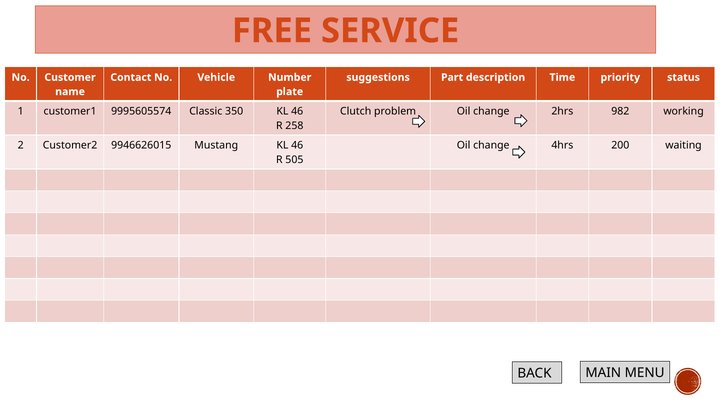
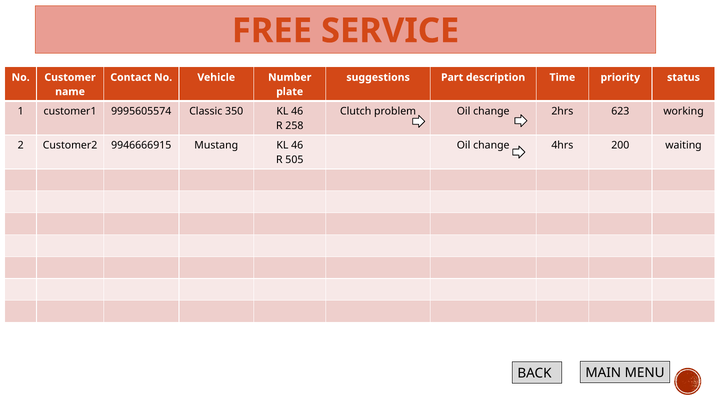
982: 982 -> 623 (620, 112)
9946626015: 9946626015 -> 9946666915 (141, 146)
